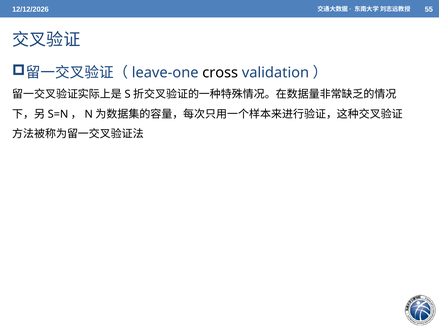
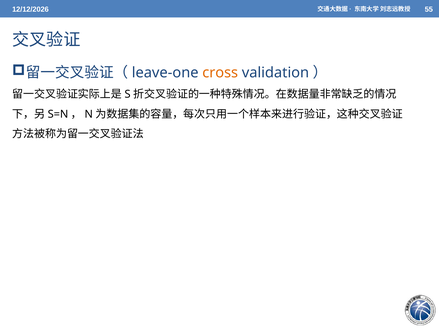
cross colour: black -> orange (220, 73)
